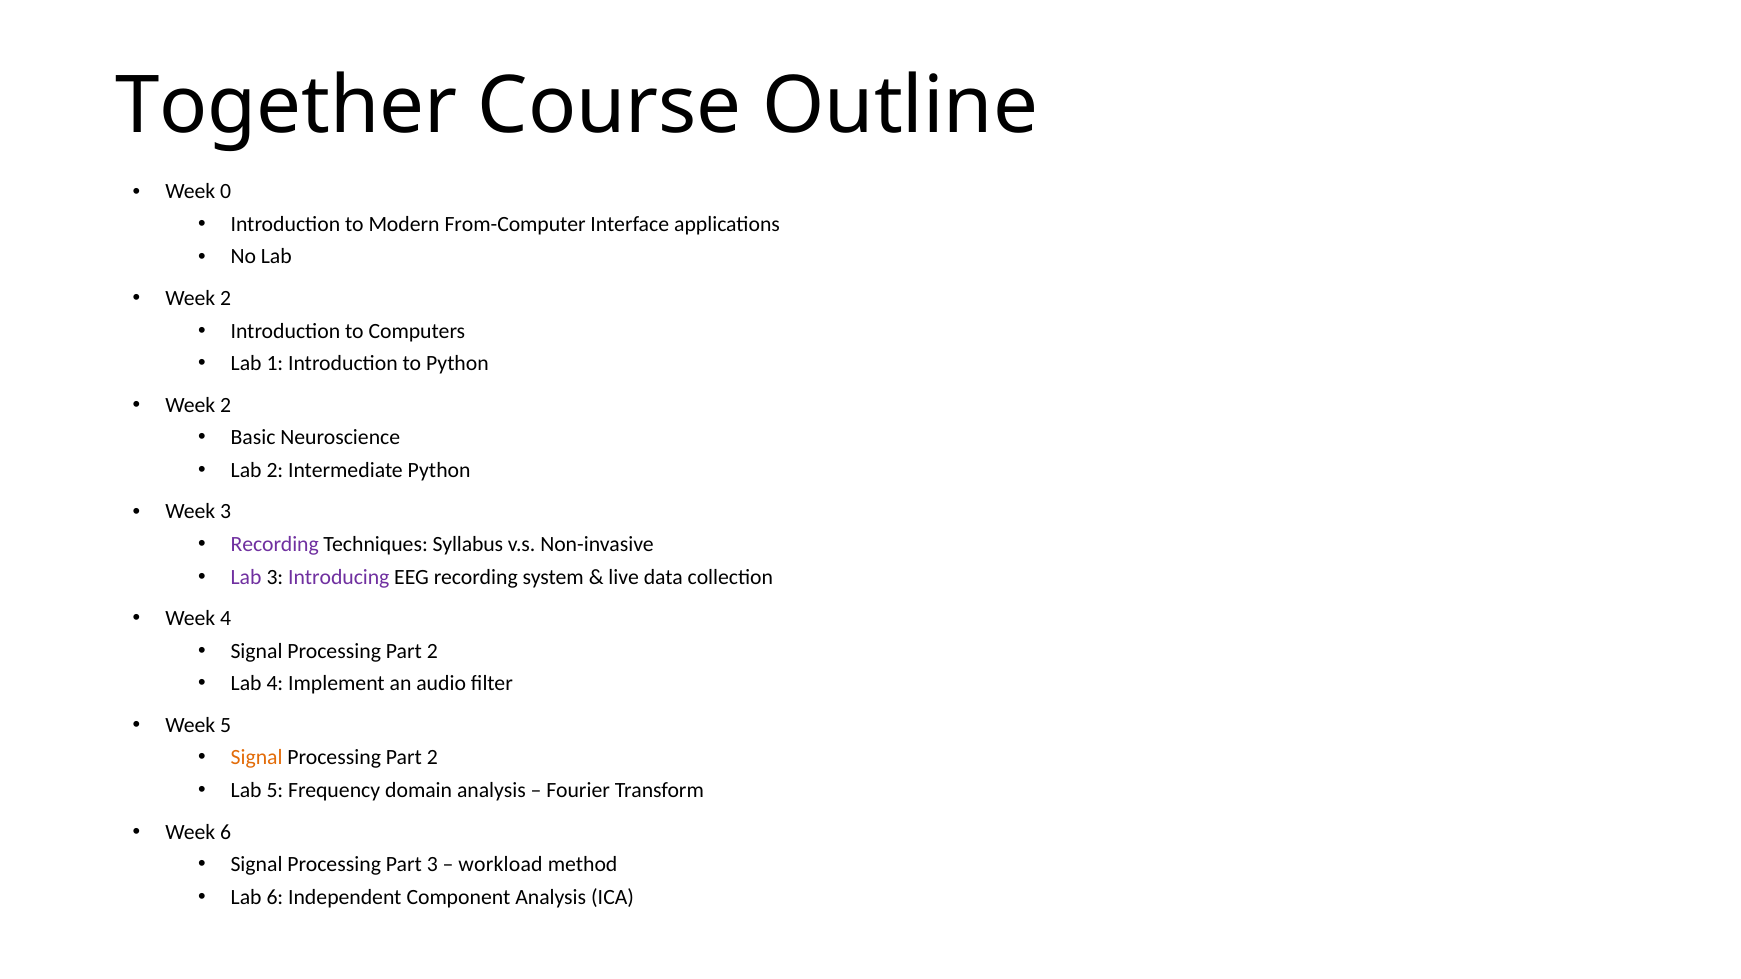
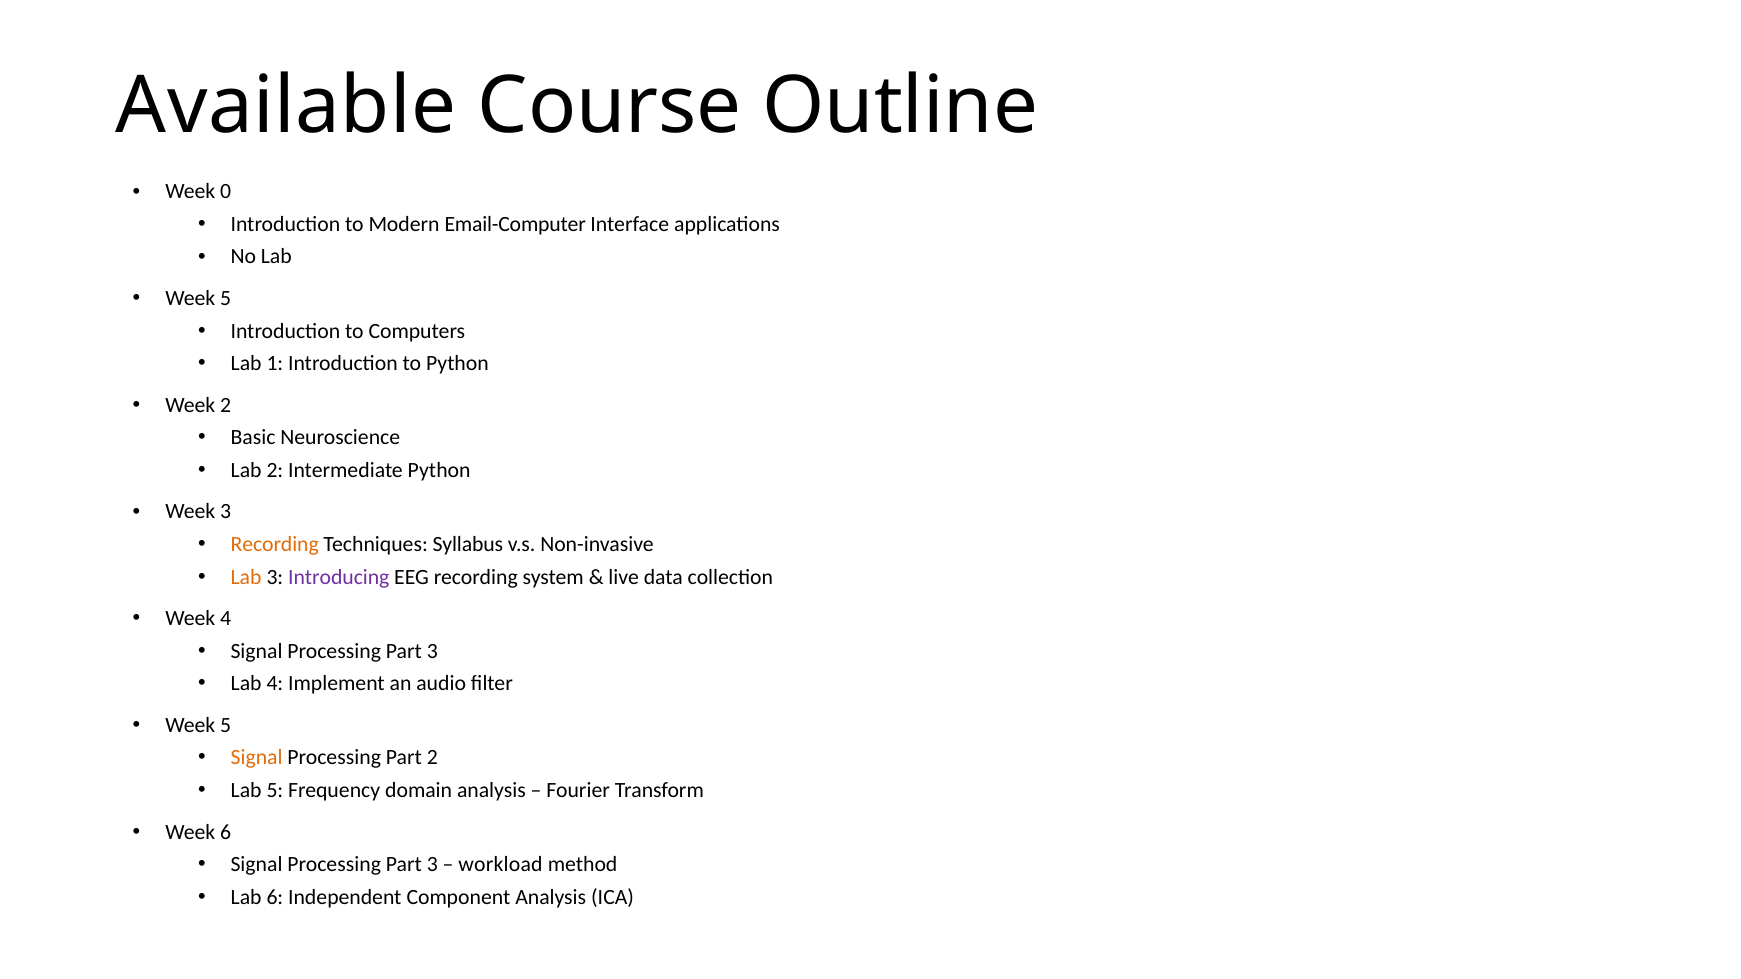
Together: Together -> Available (286, 106)
From-Computer: From-Computer -> Email-Computer (515, 224)
2: 2 -> 5 (226, 299)
Recording colour: purple -> orange (275, 545)
Lab colour: purple -> orange (246, 577)
2: 2 -> 3 (432, 651)
